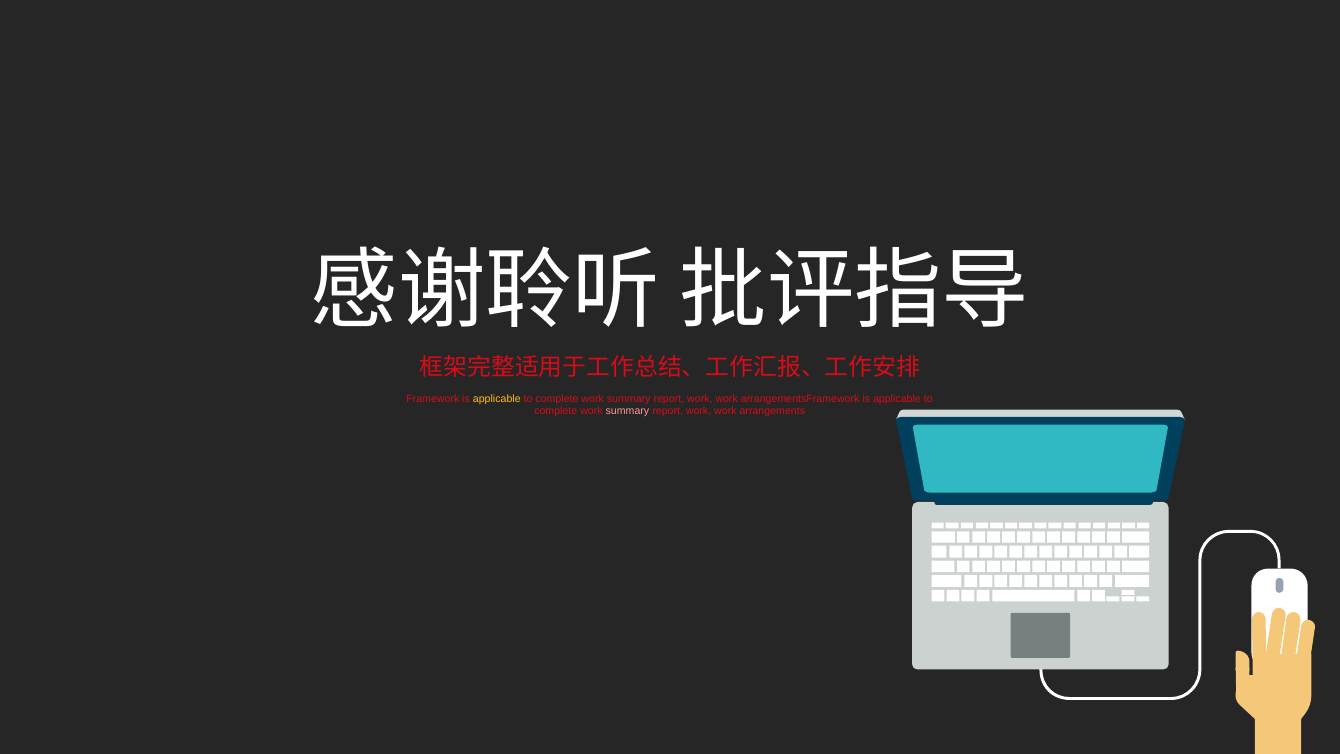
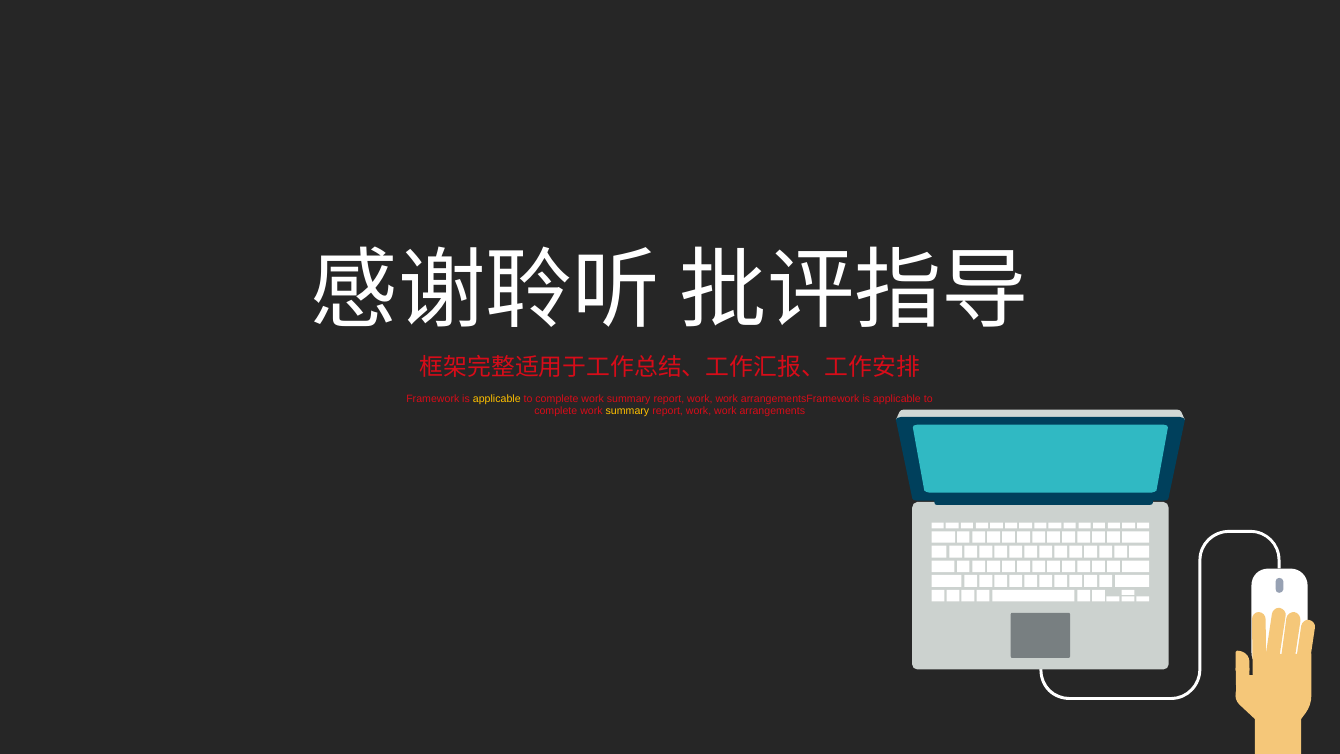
summary colour: pink -> yellow (627, 411)
